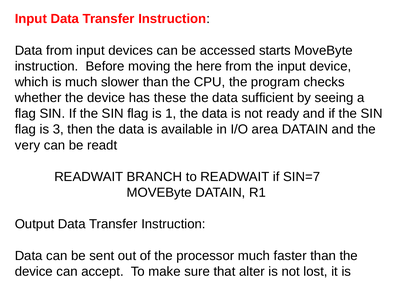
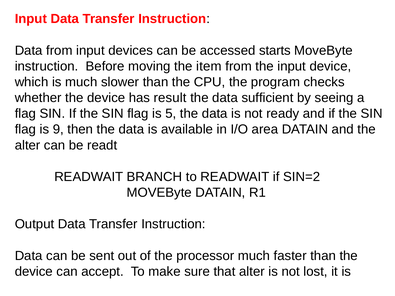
here: here -> item (209, 66)
these: these -> result (170, 98)
1: 1 -> 5 (171, 114)
3: 3 -> 9 (58, 130)
very: very -> alter (28, 145)
SIN=7: SIN=7 -> SIN=2 (302, 177)
